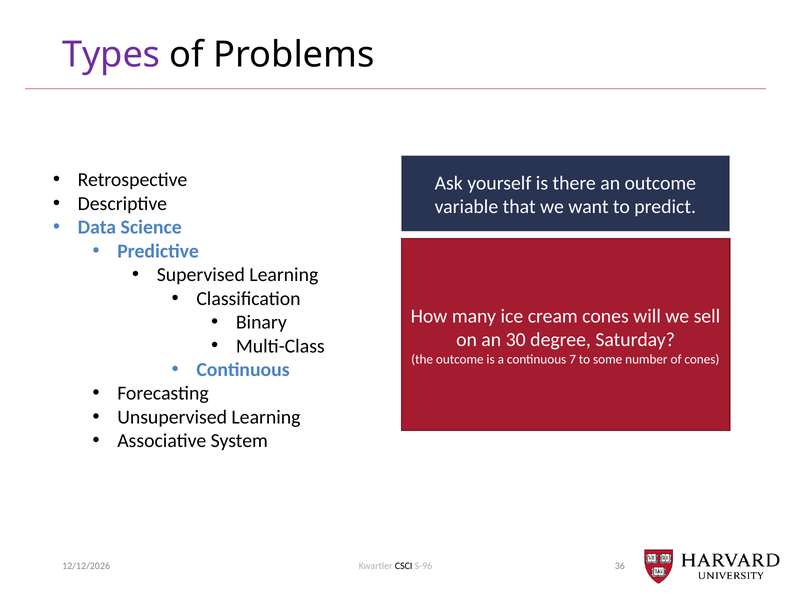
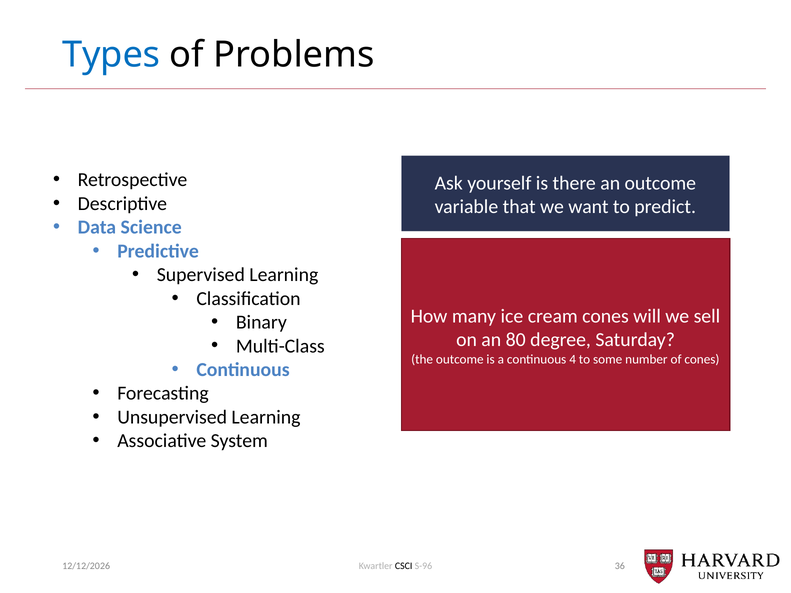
Types colour: purple -> blue (111, 55)
30: 30 -> 80 (516, 340)
7: 7 -> 4 (573, 359)
